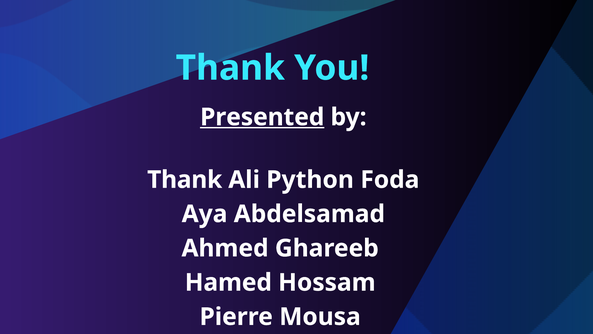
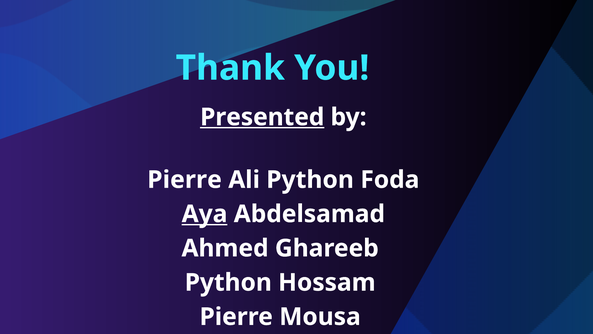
Thank: Thank -> Pierre (185, 180)
Aya underline: none -> present (205, 214)
Hamed: Hamed -> Python (228, 282)
